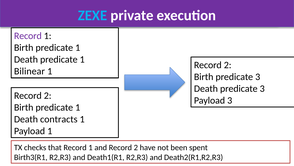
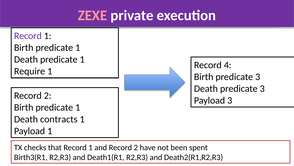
ZEXE colour: light blue -> pink (93, 15)
2: 2 -> 4 (228, 65)
Bilinear: Bilinear -> Require (30, 71)
